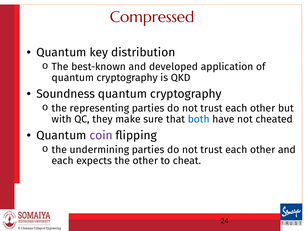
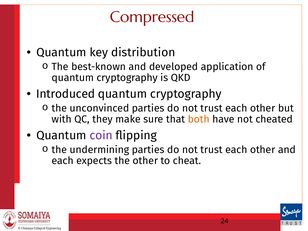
Soundness: Soundness -> Introduced (66, 94)
representing: representing -> unconvinced (99, 108)
both colour: blue -> orange (199, 119)
